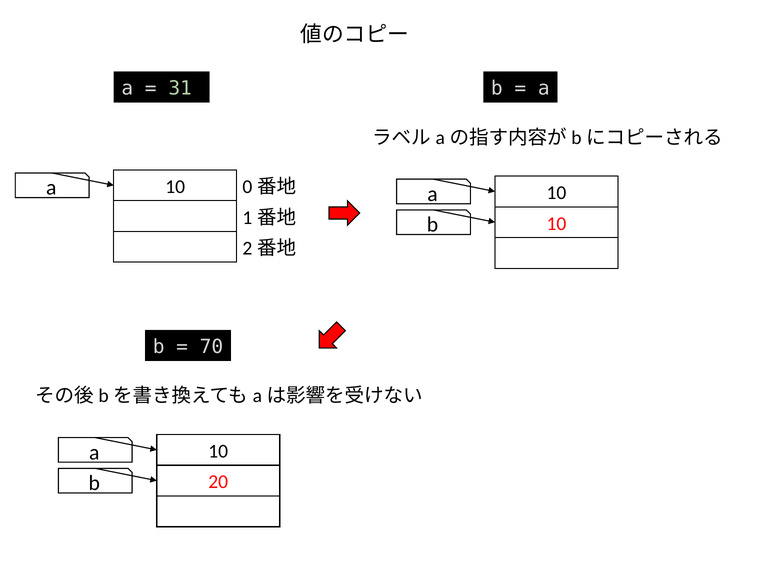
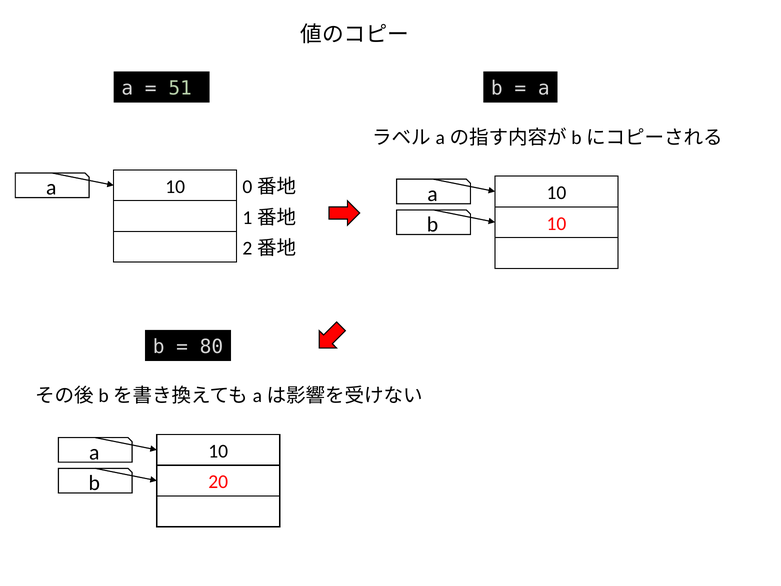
31: 31 -> 51 (180, 88)
70: 70 -> 80 (211, 347)
